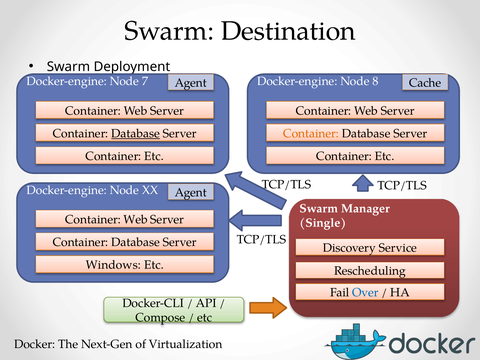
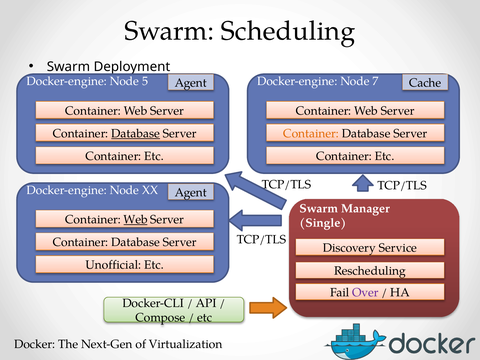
Destination: Destination -> Scheduling (288, 31)
7: 7 -> 5 (145, 81)
8: 8 -> 7 (376, 81)
Web underline: none -> present (136, 220)
Windows: Windows -> Unofficial (113, 265)
Over colour: blue -> purple (365, 293)
